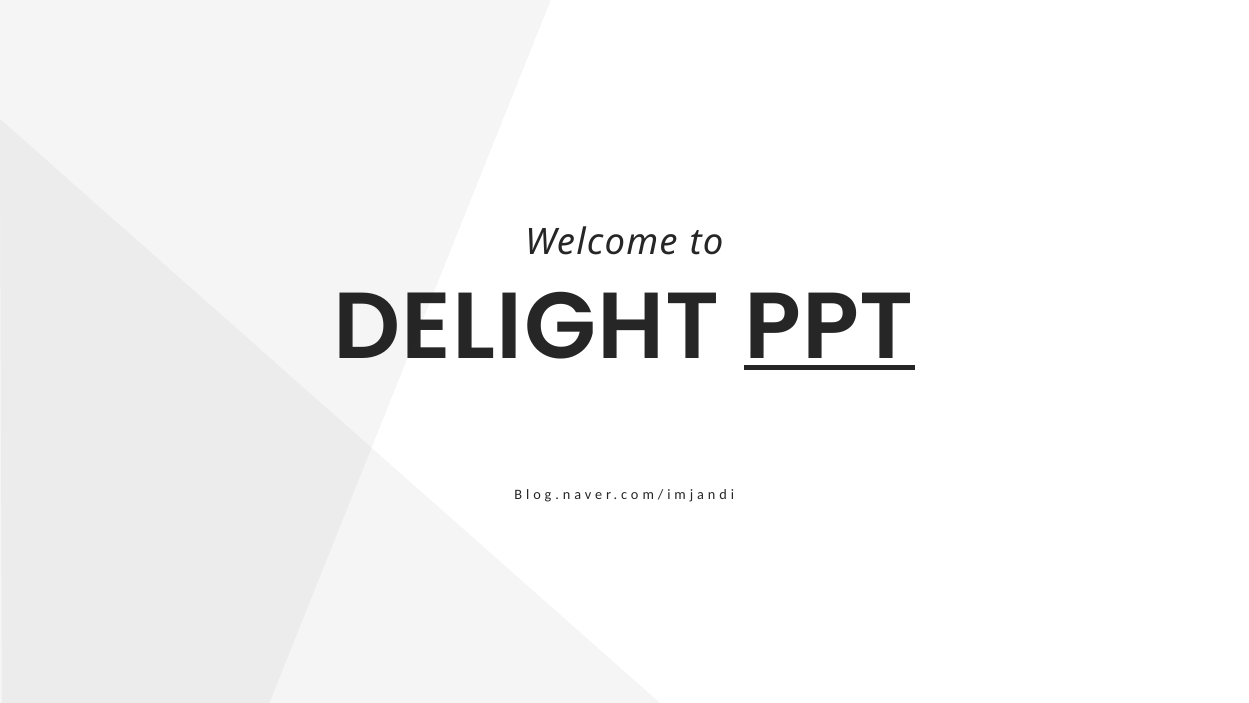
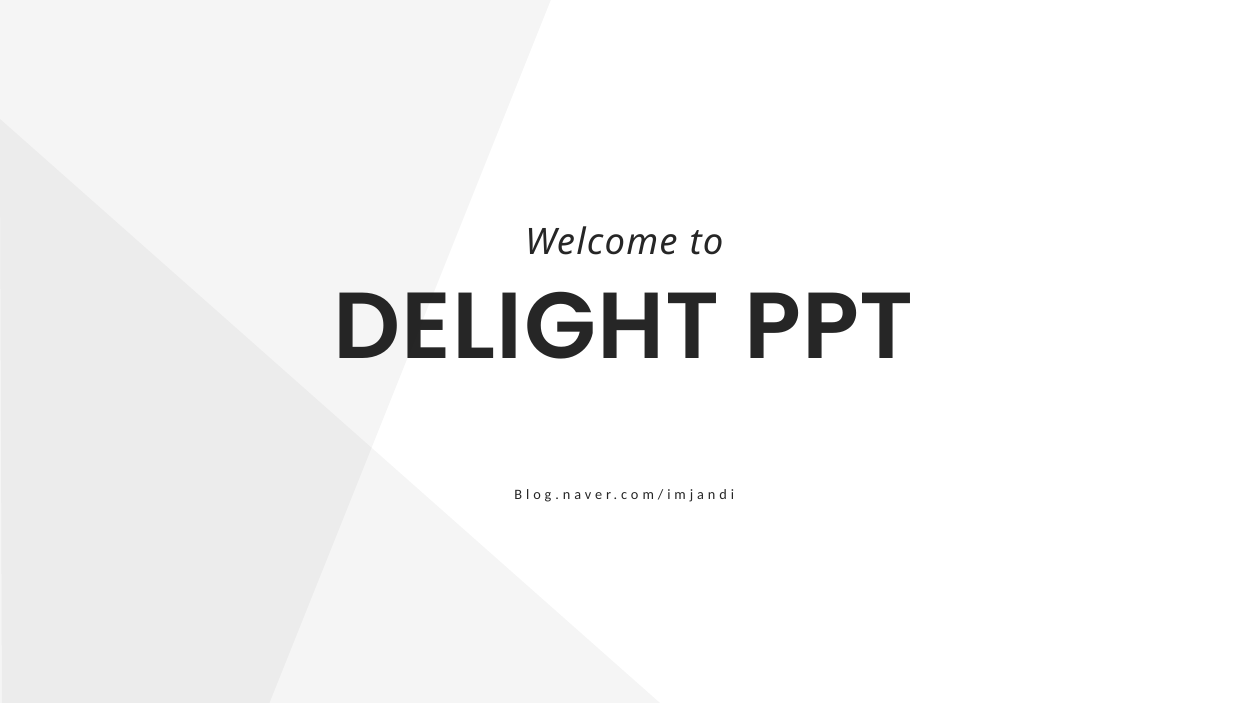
PPT underline: present -> none (829, 327)
